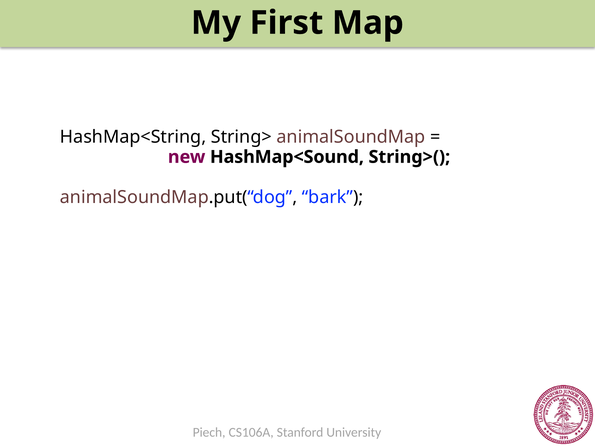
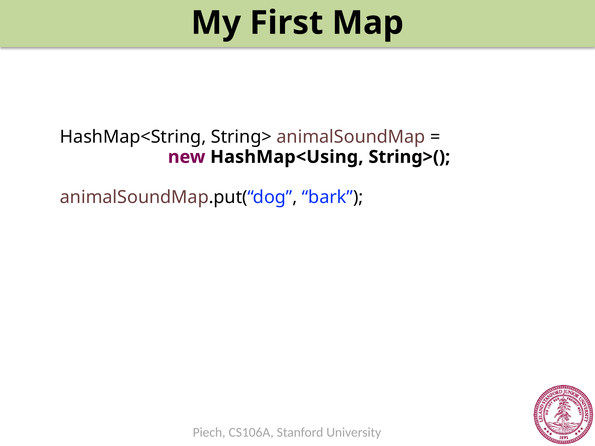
HashMap<Sound: HashMap<Sound -> HashMap<Using (287, 157)
